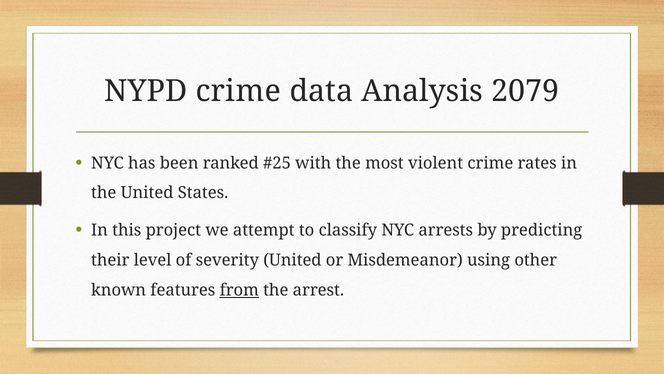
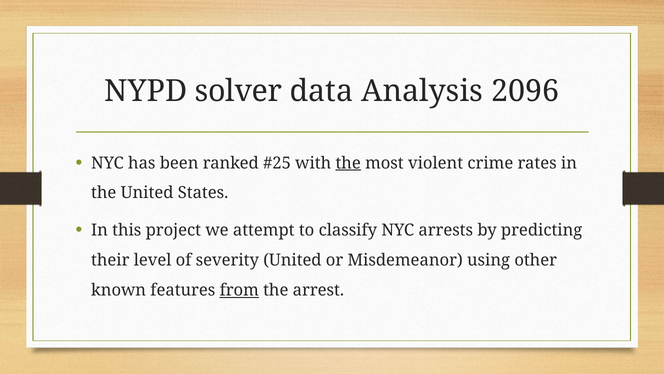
NYPD crime: crime -> solver (239, 91)
2079: 2079 -> 2096 (525, 91)
the underline: none -> present (348, 163)
